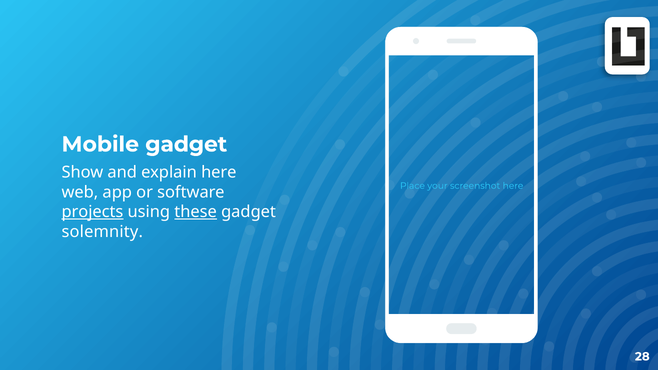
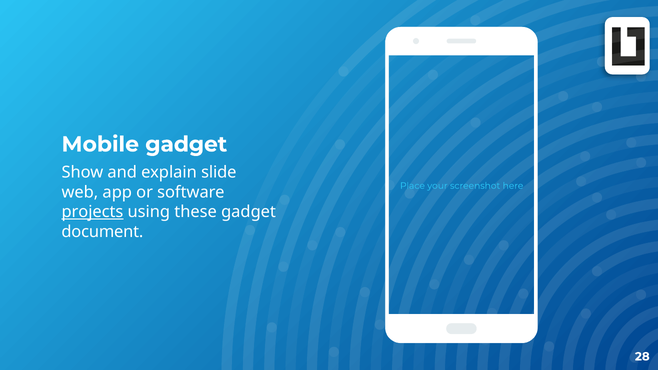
explain here: here -> slide (219, 173)
these underline: present -> none (196, 212)
solemnity: solemnity -> document (102, 232)
